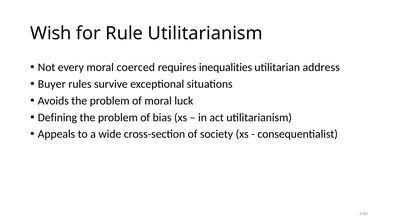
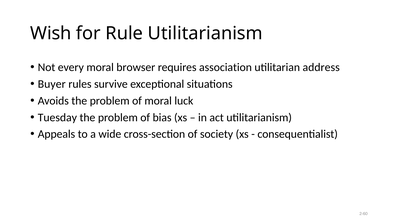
coerced: coerced -> browser (136, 67)
inequalities: inequalities -> association (225, 67)
Defining: Defining -> Tuesday (57, 117)
